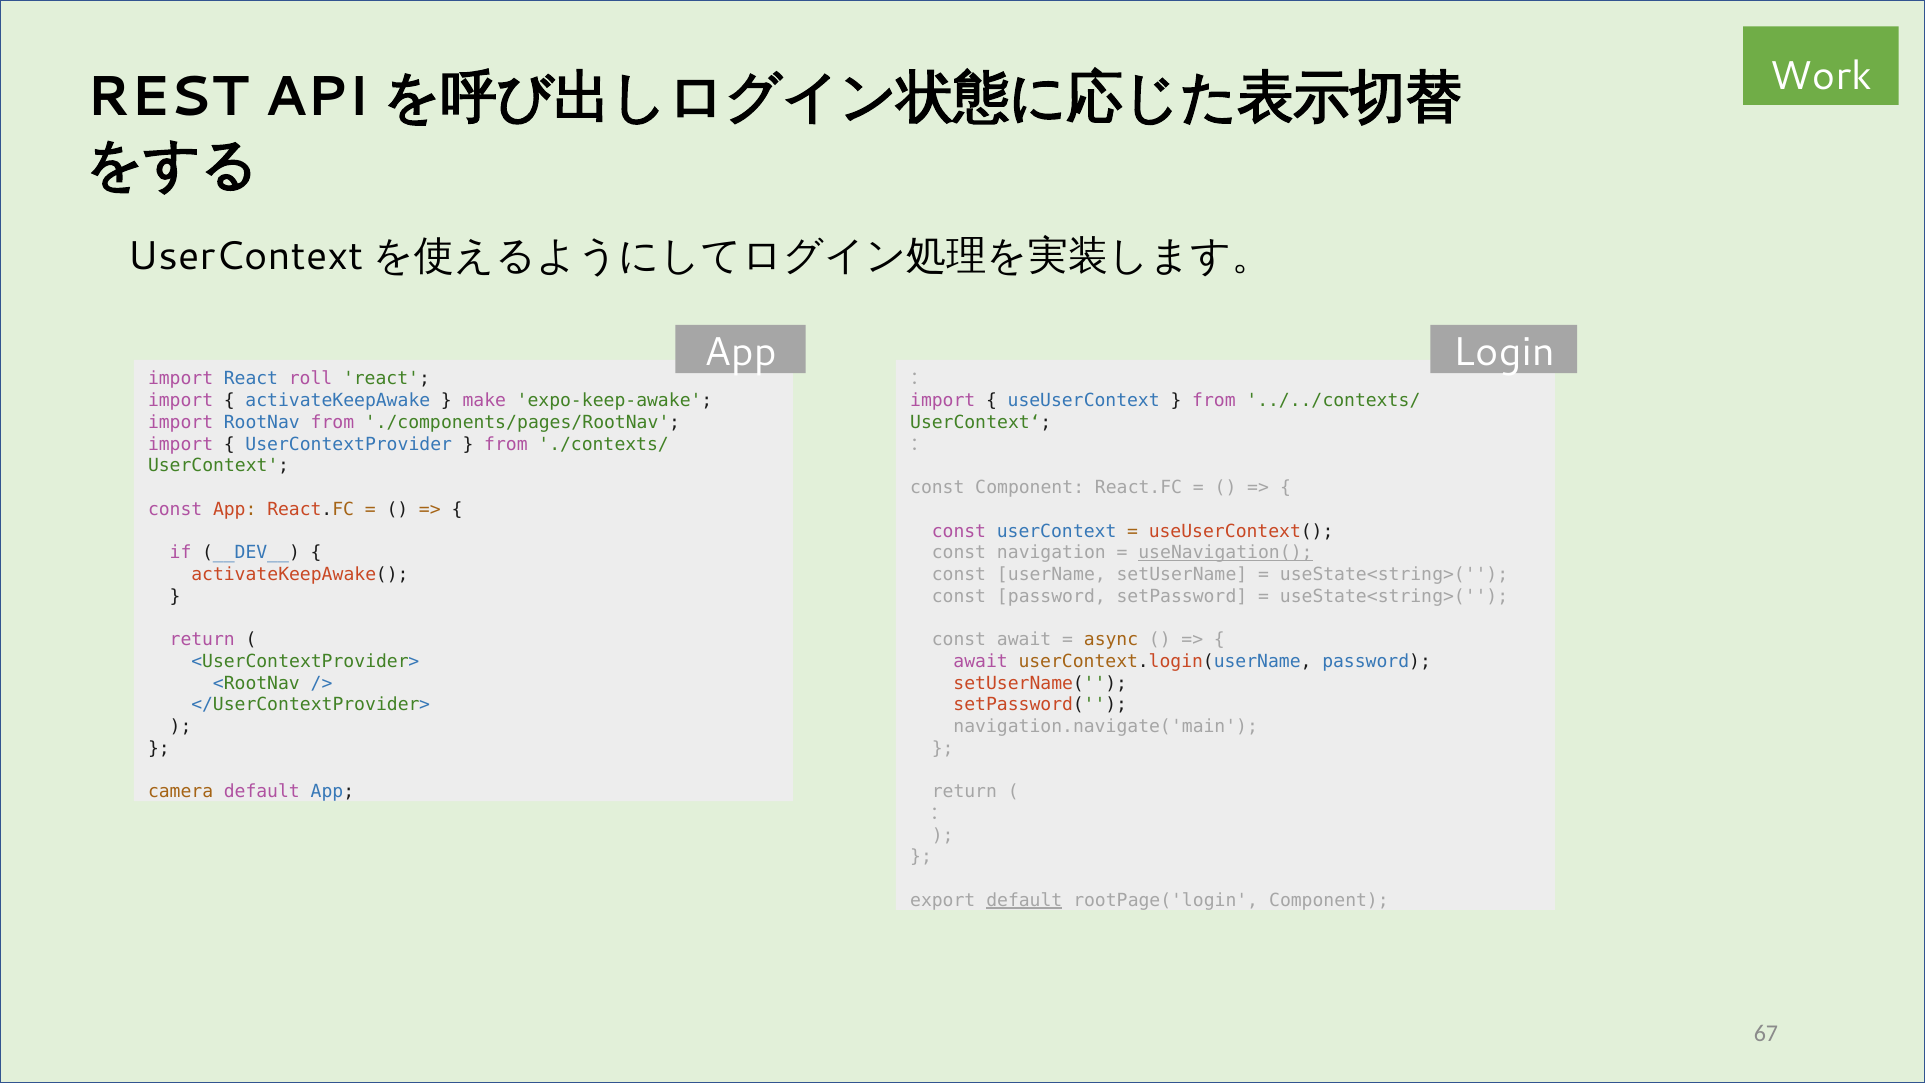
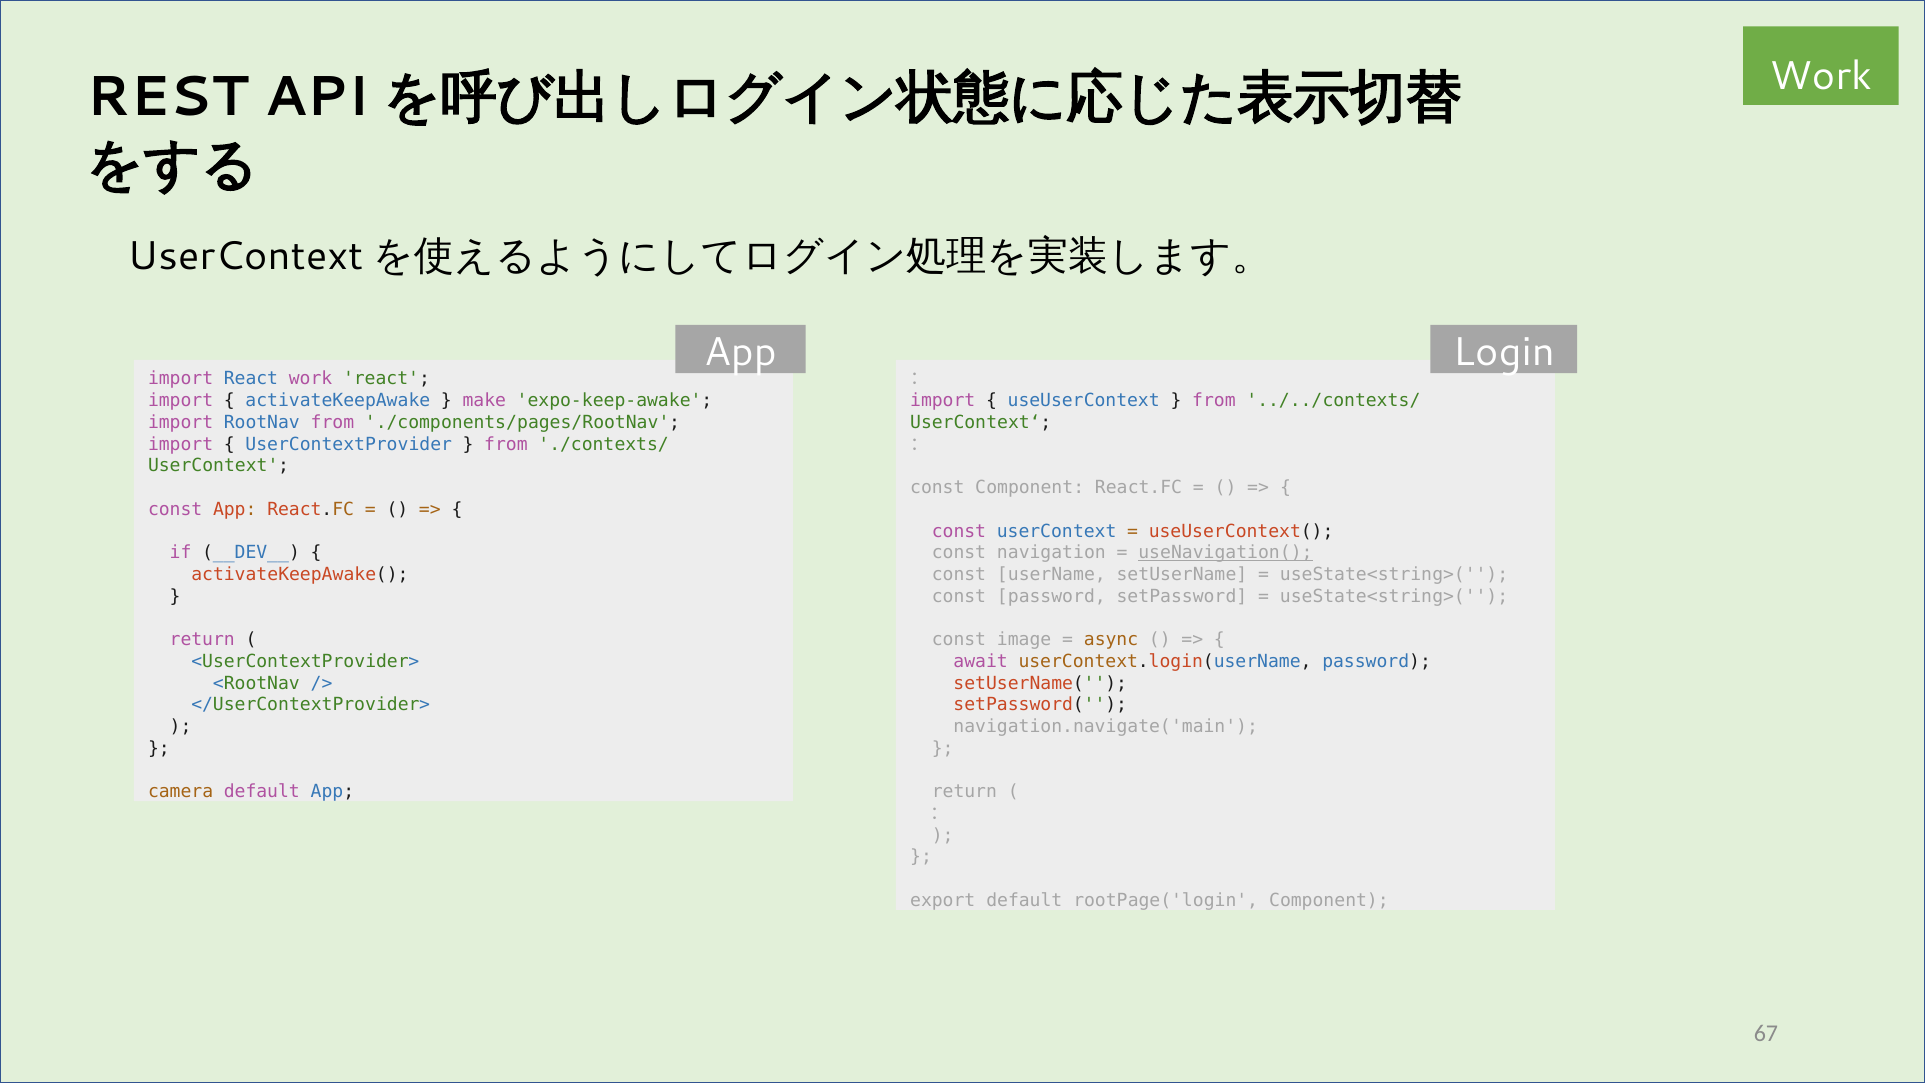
React roll: roll -> work (311, 379)
const await: await -> image (1024, 640)
default underline: present -> none (1024, 900)
